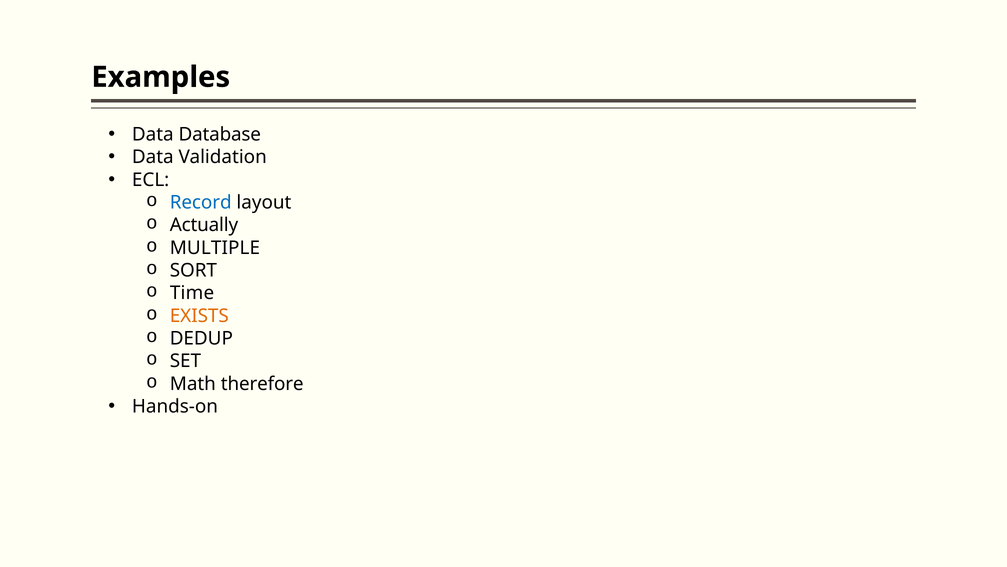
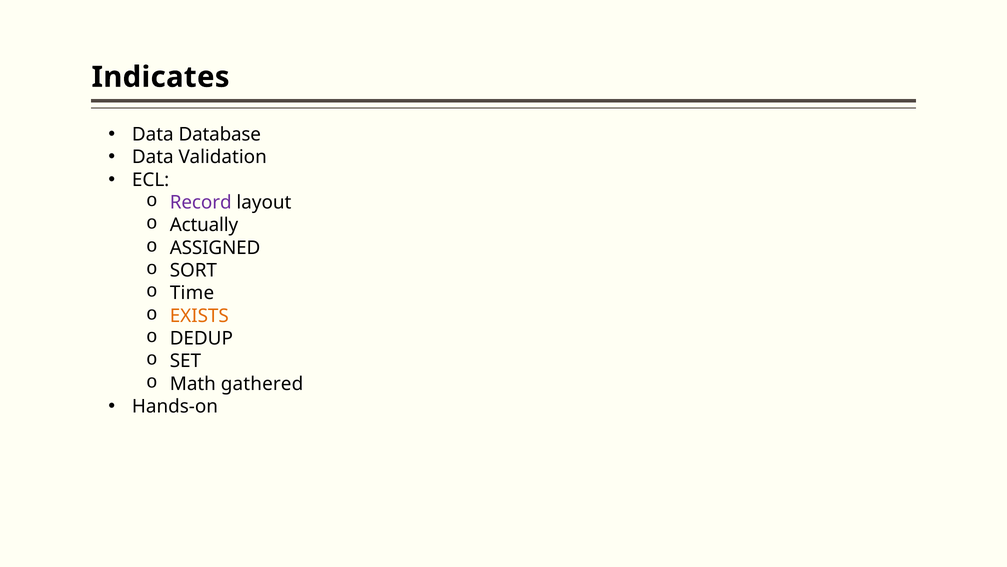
Examples: Examples -> Indicates (161, 77)
Record colour: blue -> purple (201, 202)
MULTIPLE: MULTIPLE -> ASSIGNED (215, 248)
therefore: therefore -> gathered (262, 384)
